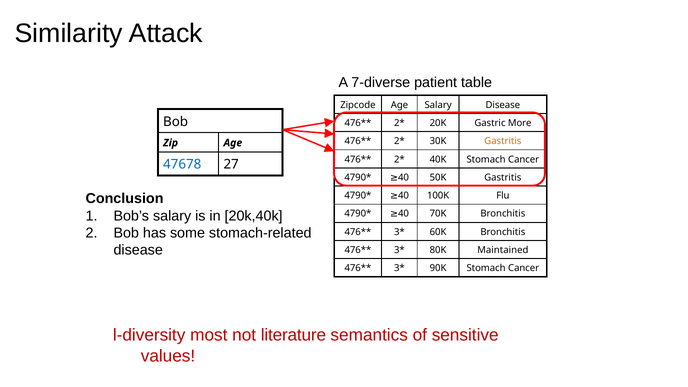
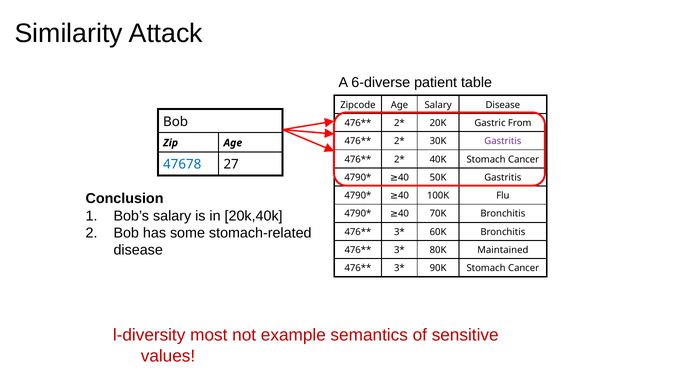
7-diverse: 7-diverse -> 6-diverse (381, 82)
More: More -> From (520, 123)
Gastritis colour: orange -> purple (503, 141)
literature: literature -> example (293, 335)
